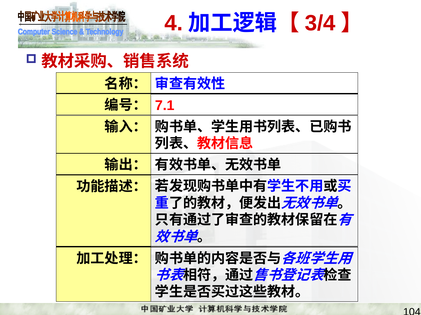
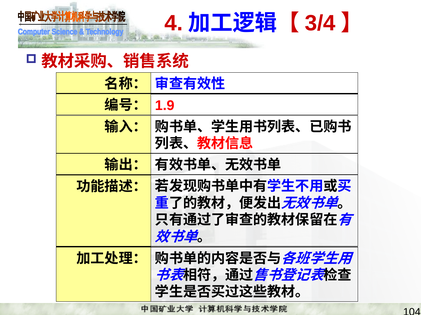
7.1: 7.1 -> 1.9 (165, 106)
